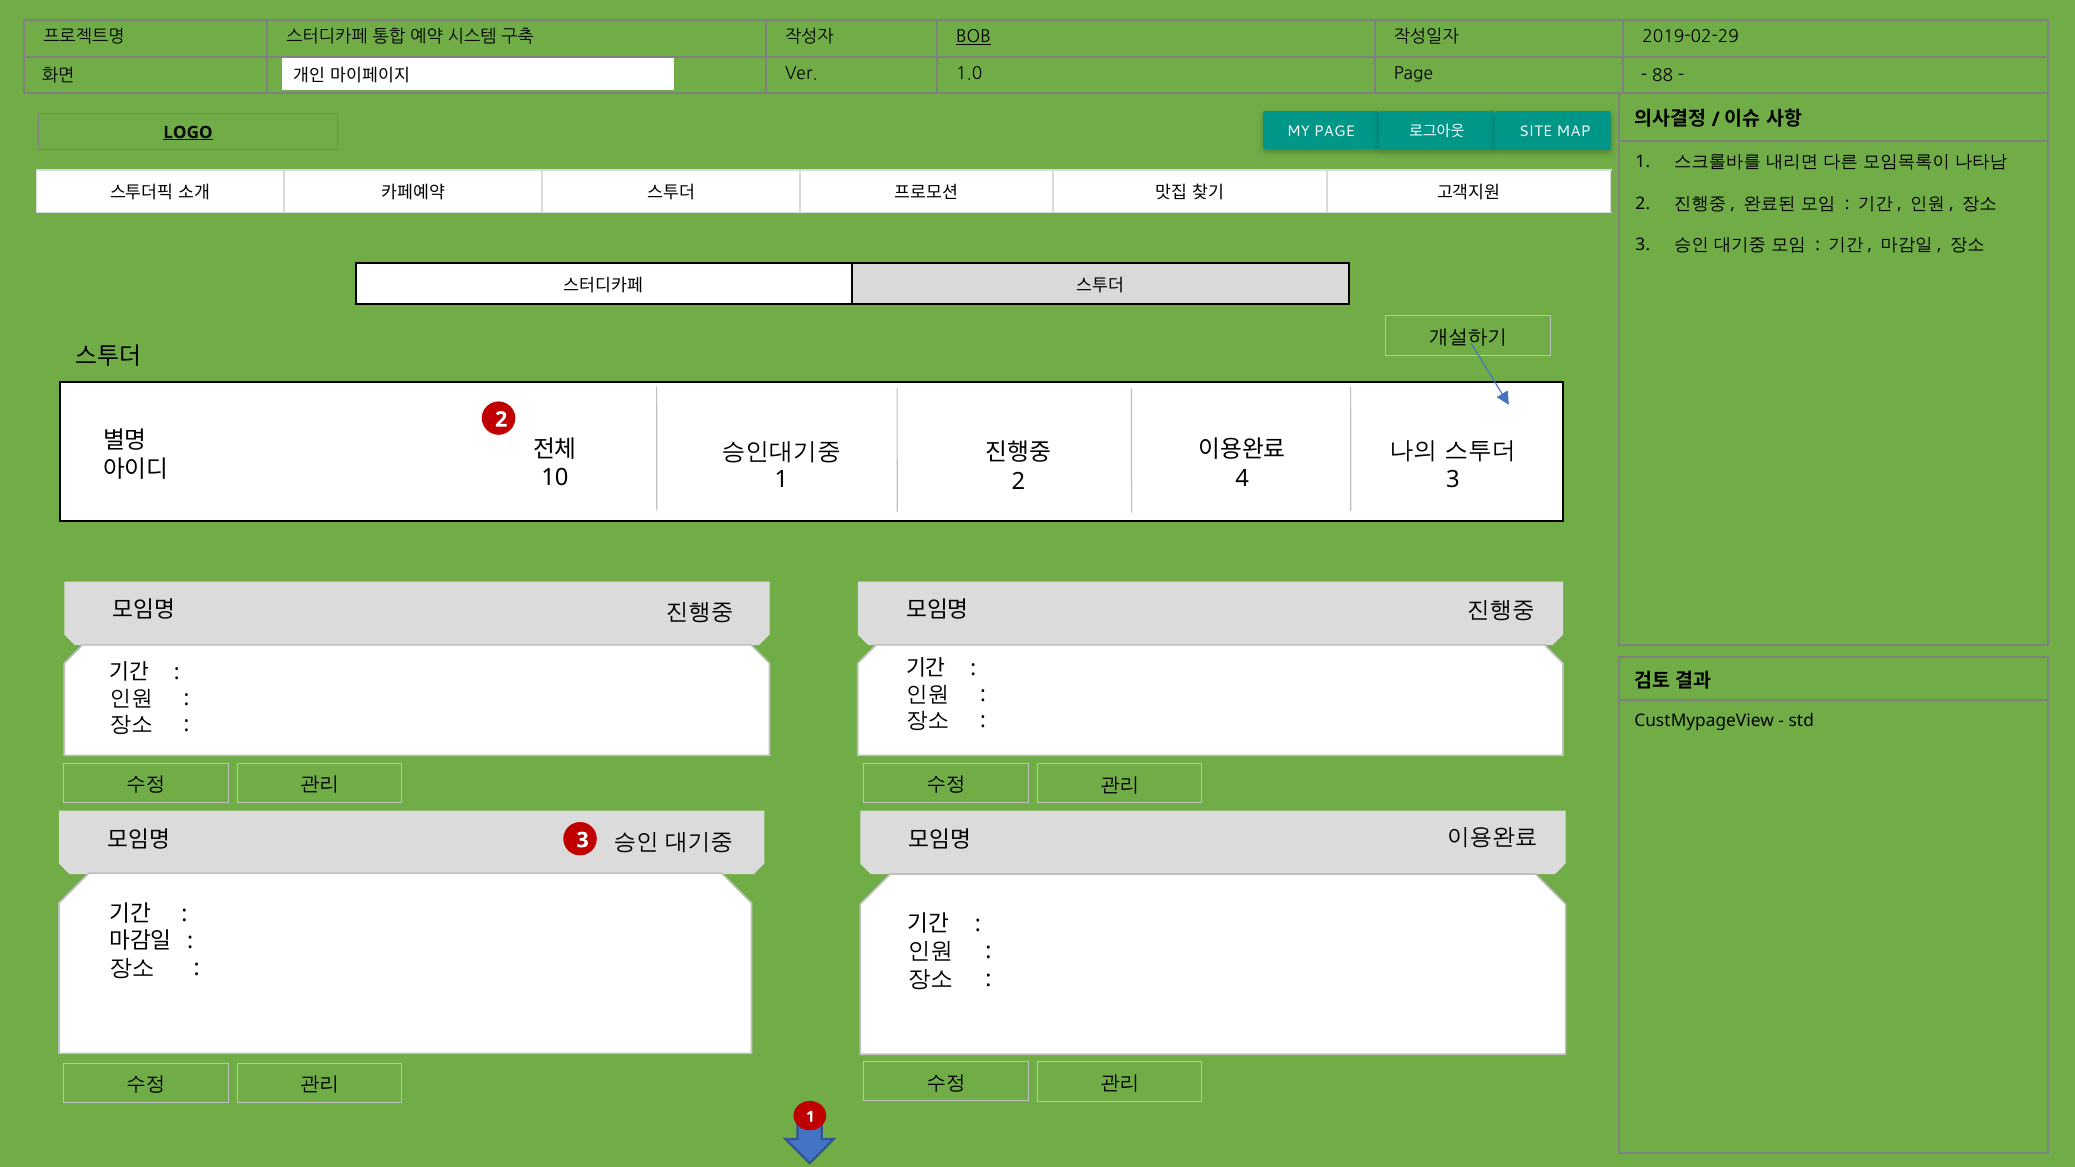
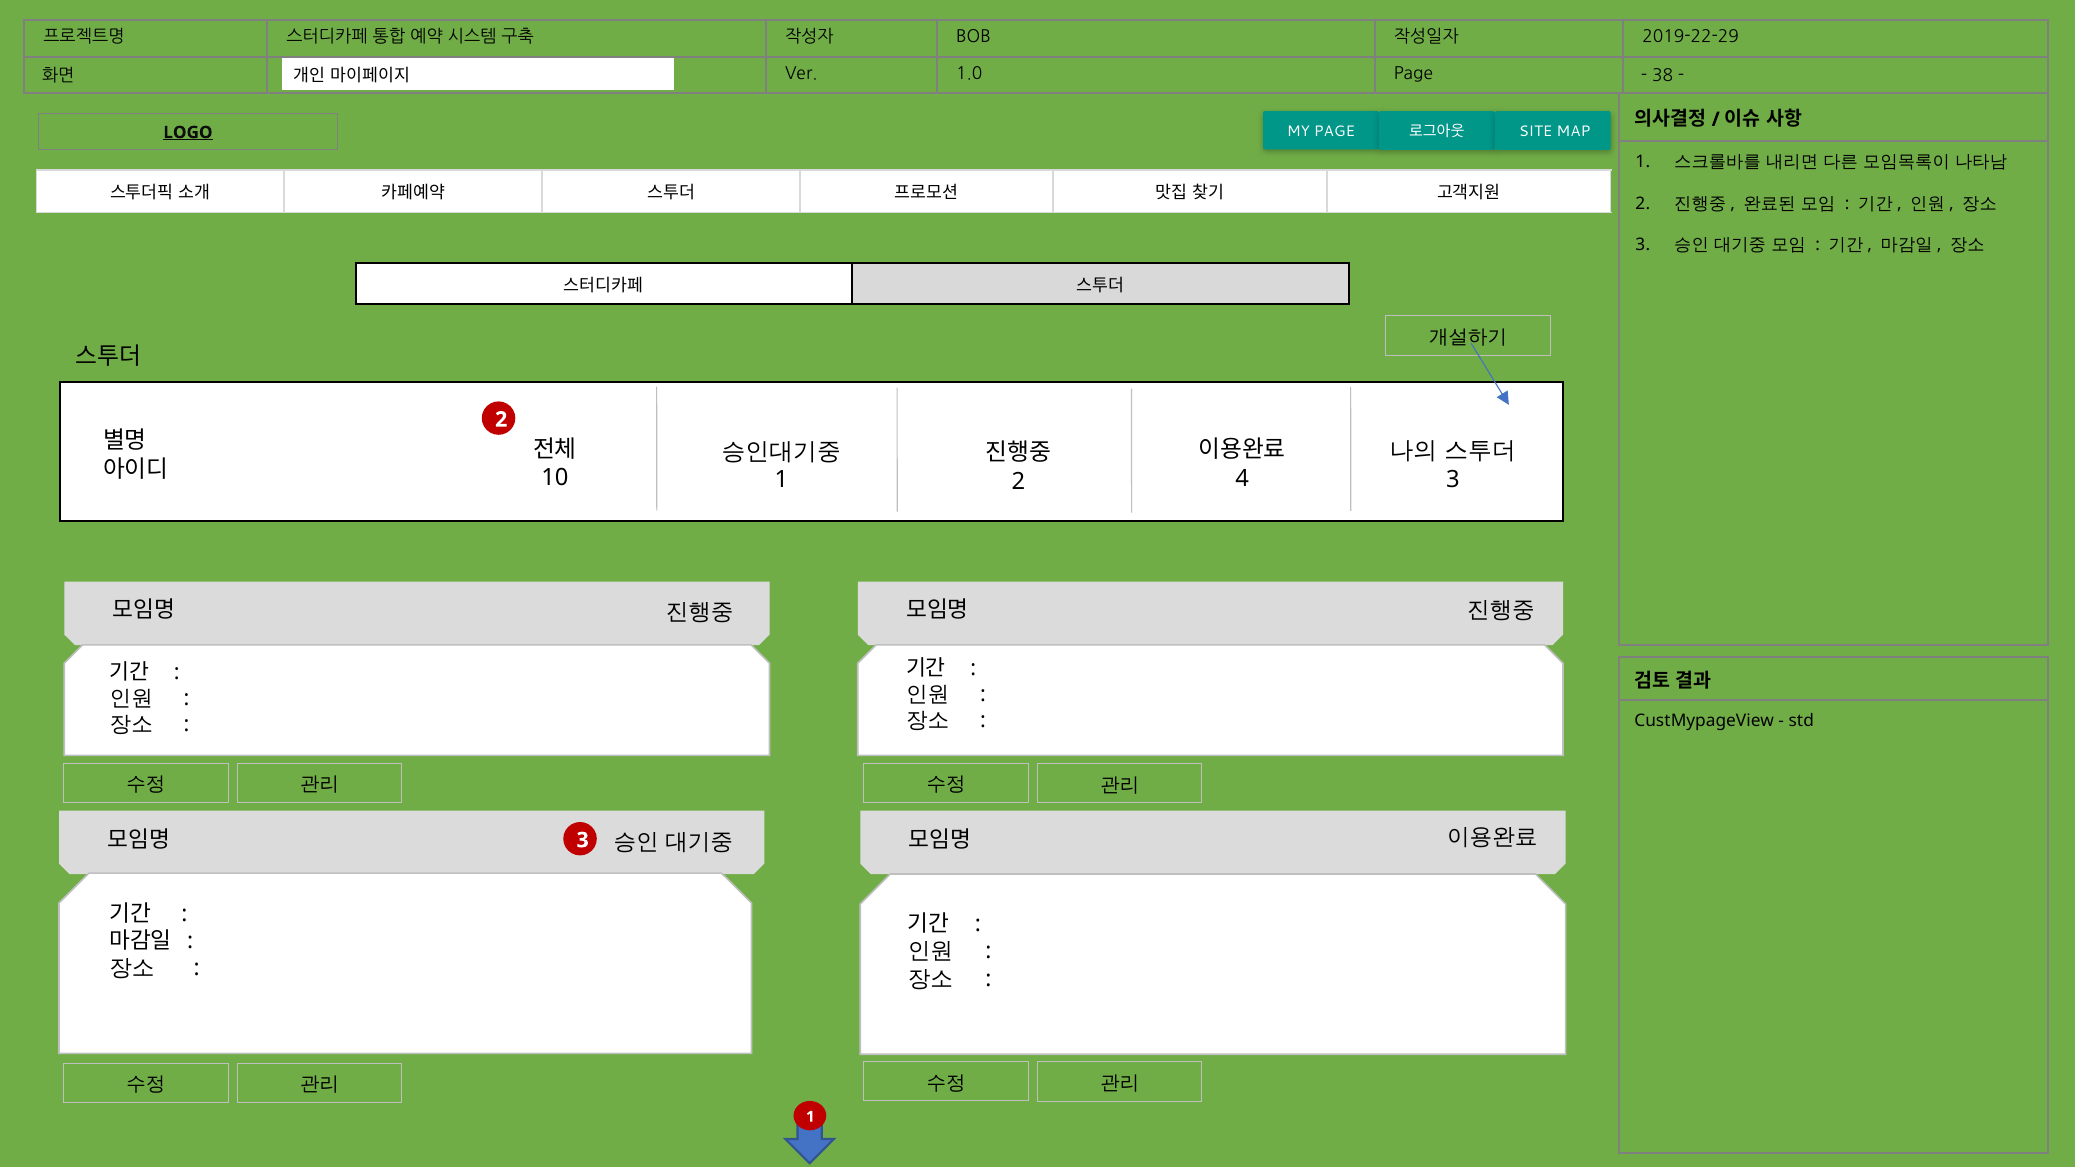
BOB underline: present -> none (974, 37)
2019-02-29: 2019-02-29 -> 2019-22-29 (1691, 37)
88: 88 -> 38 (1663, 76)
